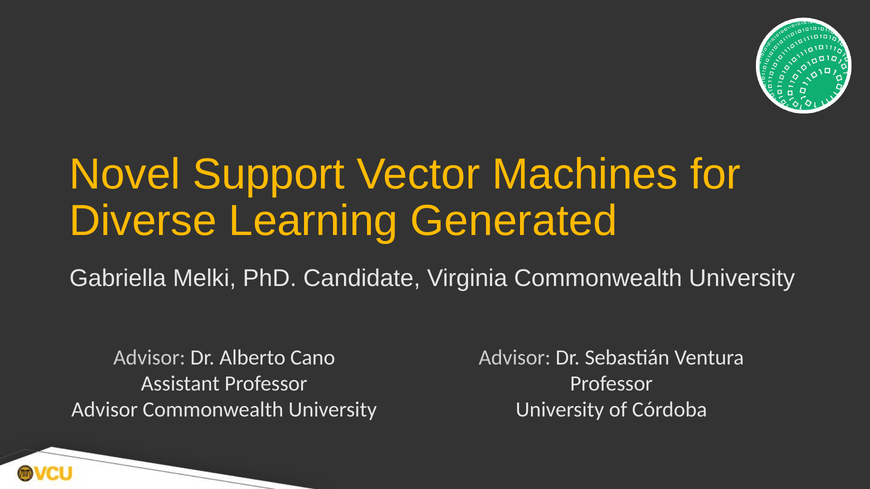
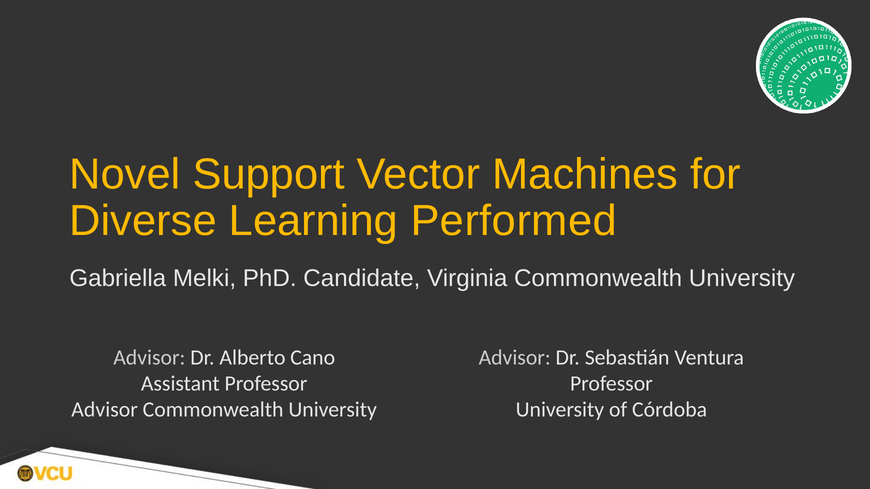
Generated: Generated -> Performed (514, 221)
